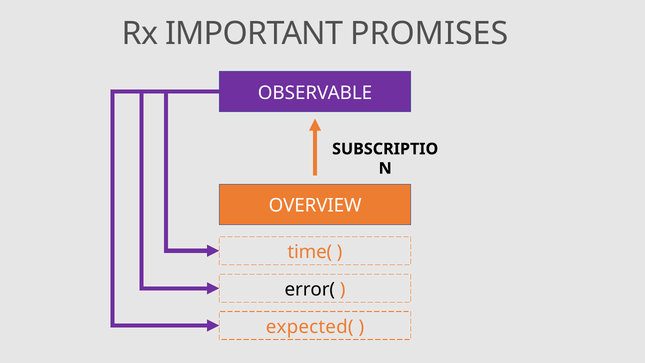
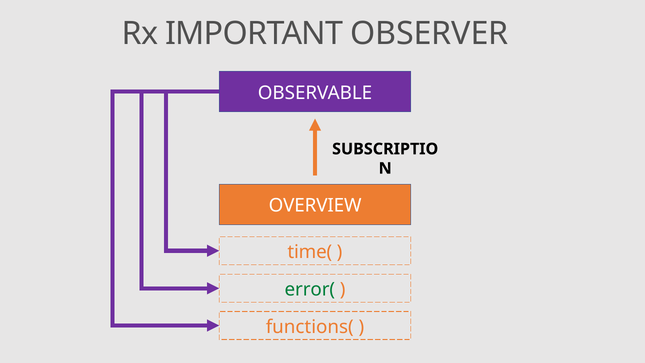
PROMISES: PROMISES -> OBSERVER (429, 33)
error( colour: black -> green (310, 289)
expected(: expected( -> functions( (310, 327)
